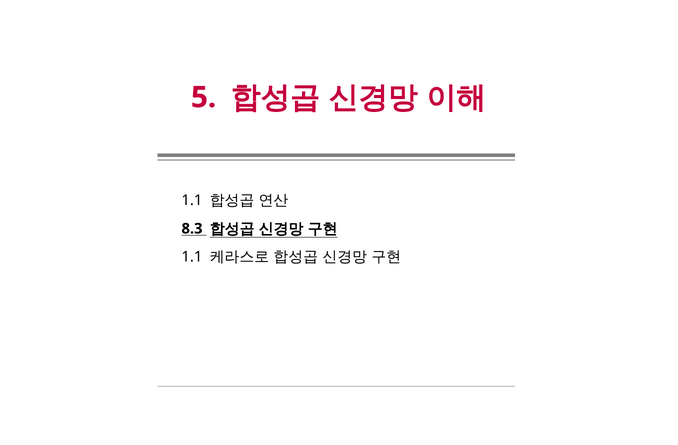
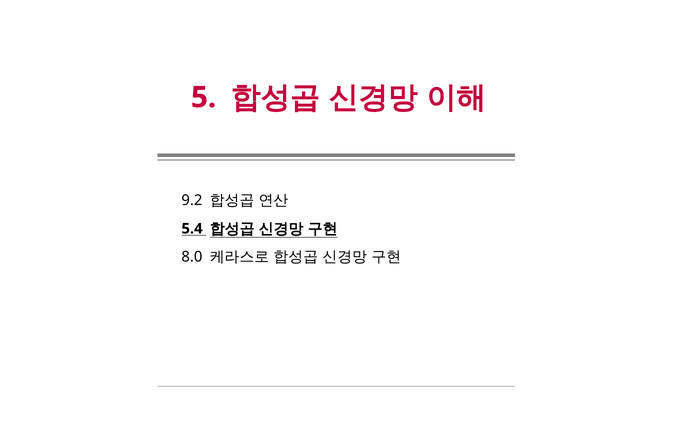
1.1: 1.1 -> 9.2 (192, 200)
8.3: 8.3 -> 5.4 (192, 229)
1.1: 1.1 -> 8.0 (192, 257)
